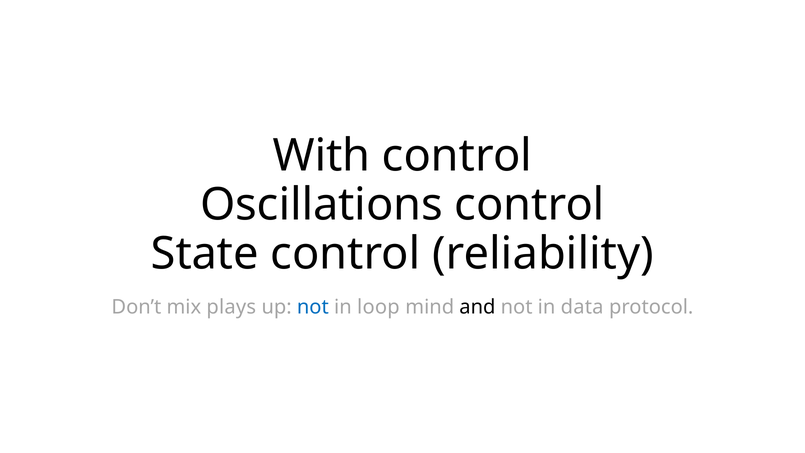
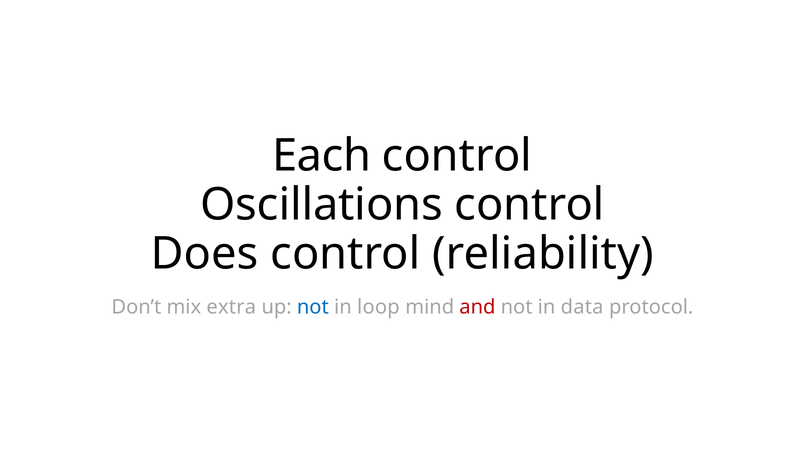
With: With -> Each (322, 156)
State: State -> Does (205, 254)
plays: plays -> extra (231, 307)
and colour: black -> red (477, 307)
